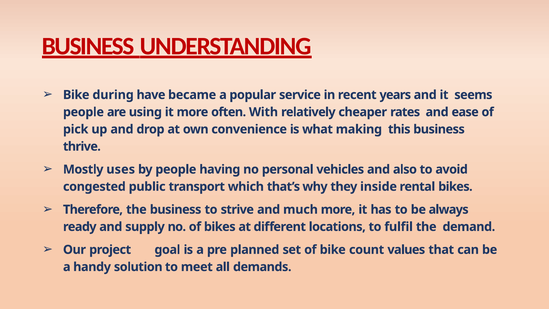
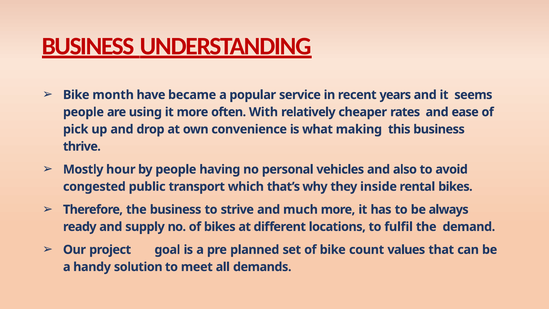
during: during -> month (113, 95)
uses: uses -> hour (121, 169)
